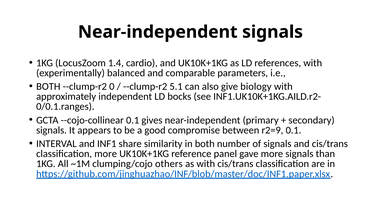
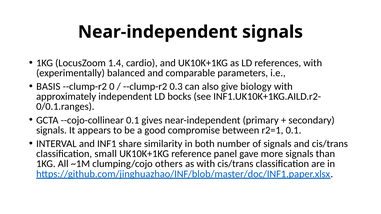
BOTH: BOTH -> BASIS (48, 87)
5.1: 5.1 -> 0.3 (176, 87)
r2=9: r2=9 -> r2=1 (272, 130)
classification more: more -> small (106, 154)
